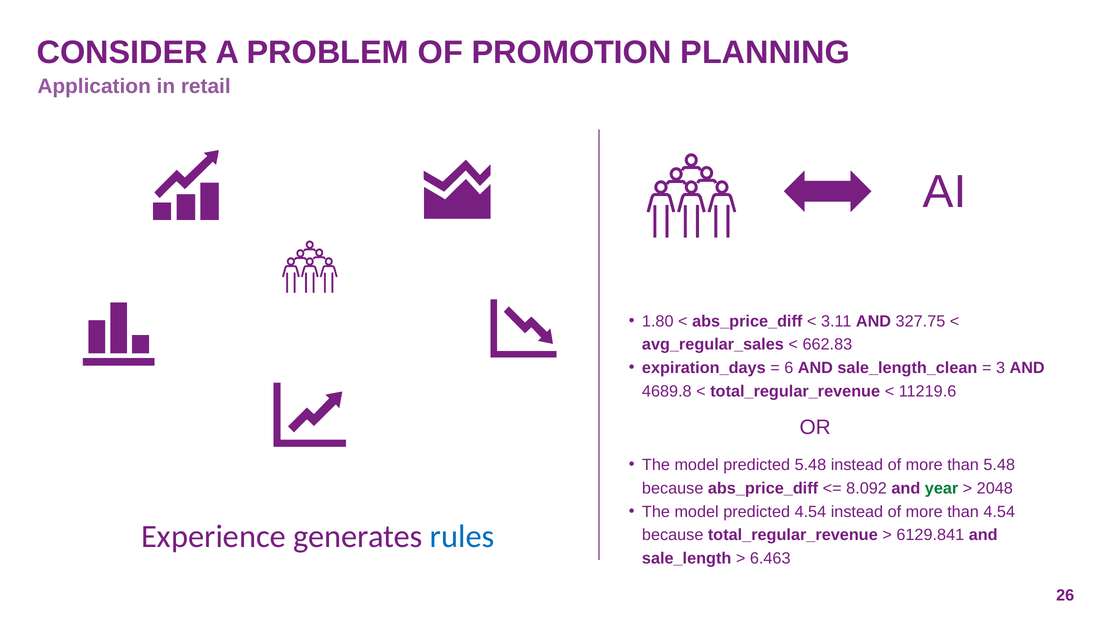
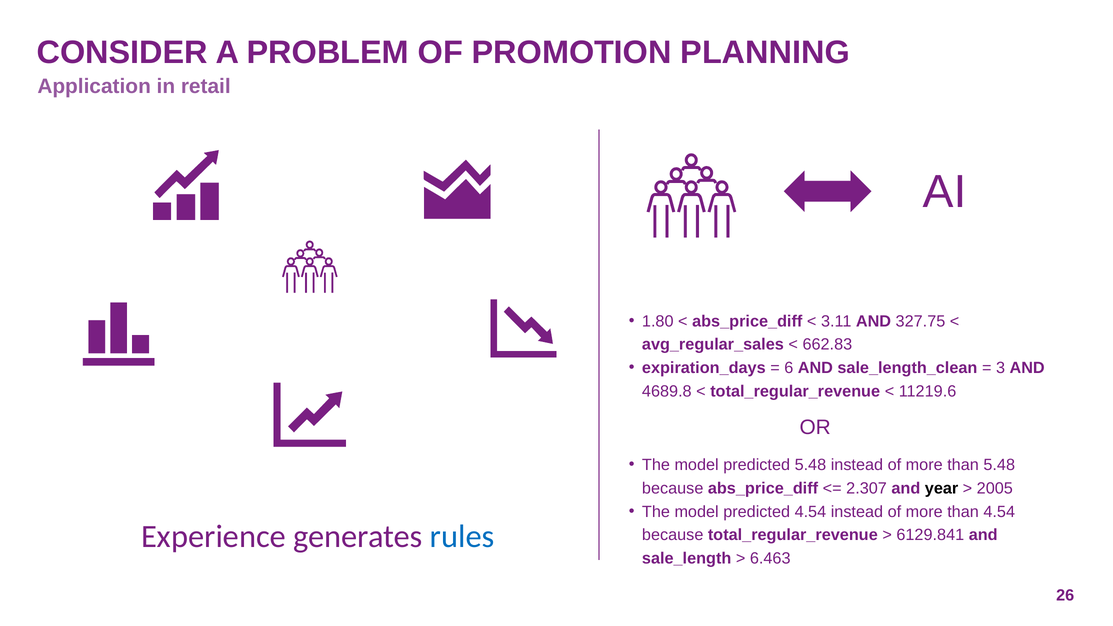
8.092: 8.092 -> 2.307 (867, 488)
year colour: green -> black (942, 488)
2048: 2048 -> 2005 (995, 488)
